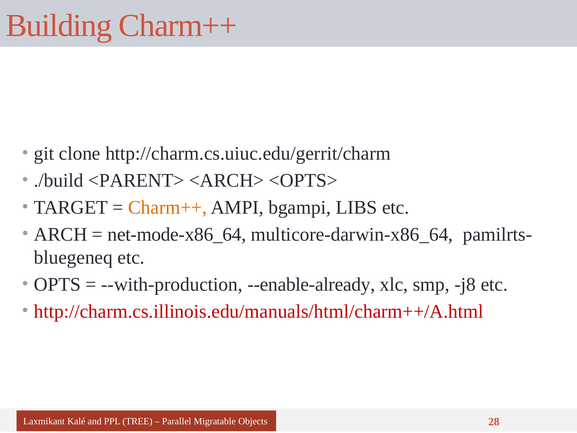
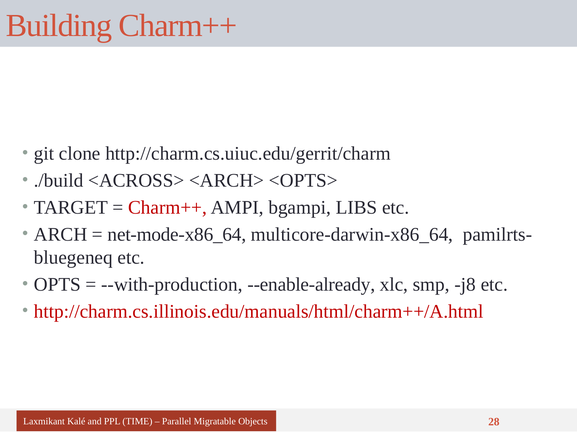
<PARENT>: <PARENT> -> <ACROSS> (136, 180)
Charm++ colour: orange -> red (168, 207)
TREE: TREE -> TIME (137, 421)
